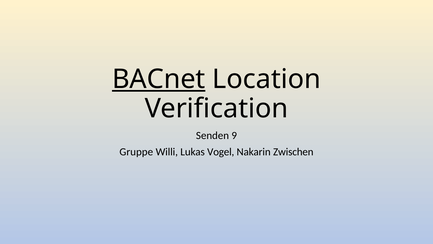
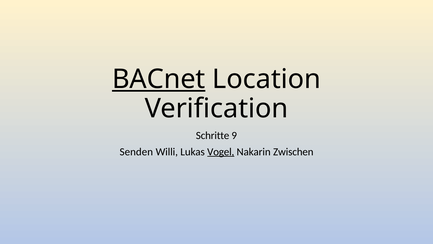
Senden: Senden -> Schritte (213, 135)
Gruppe: Gruppe -> Senden (136, 152)
Vogel underline: none -> present (221, 152)
